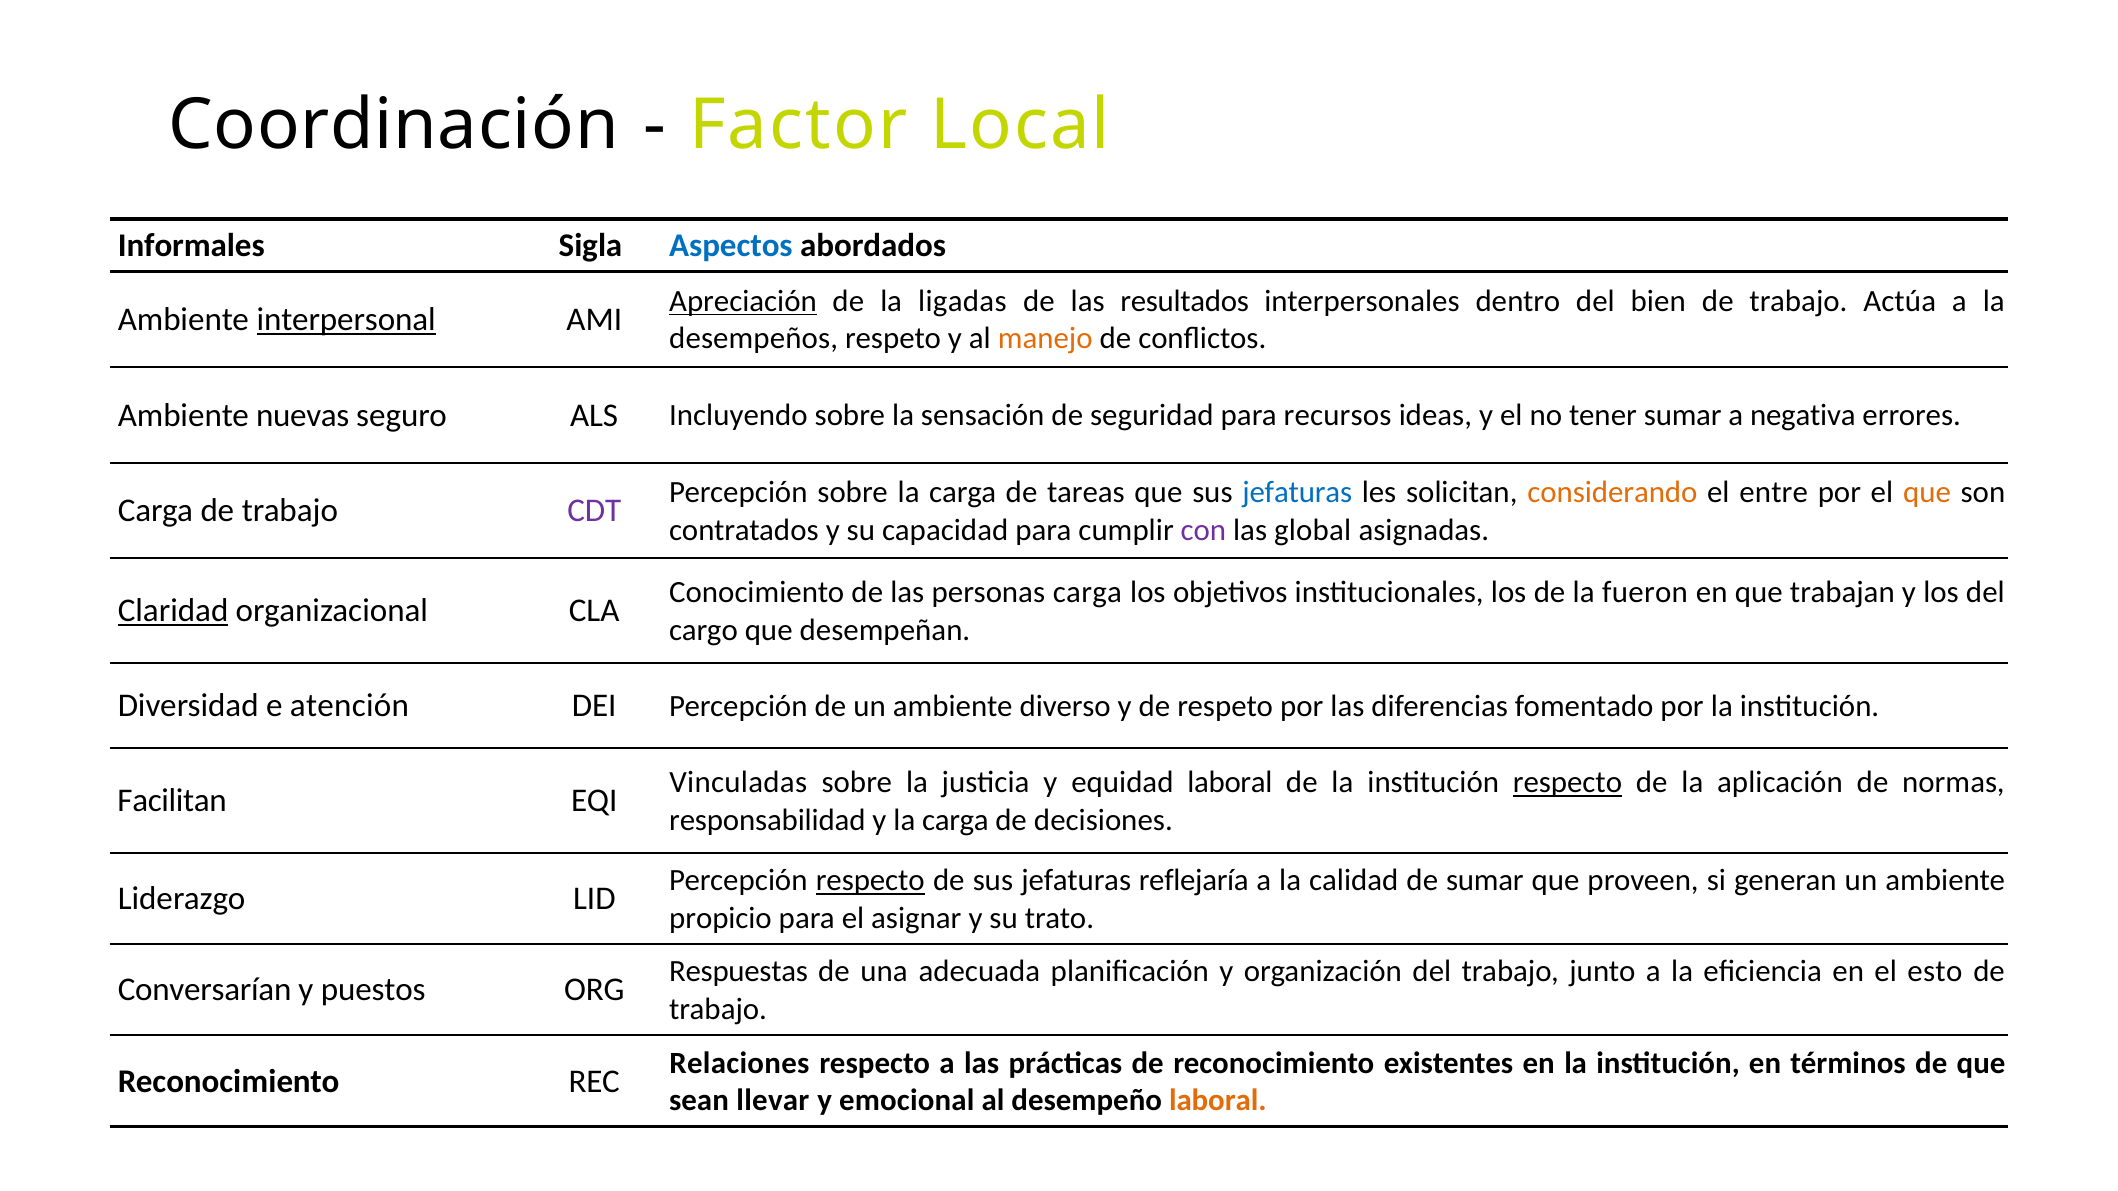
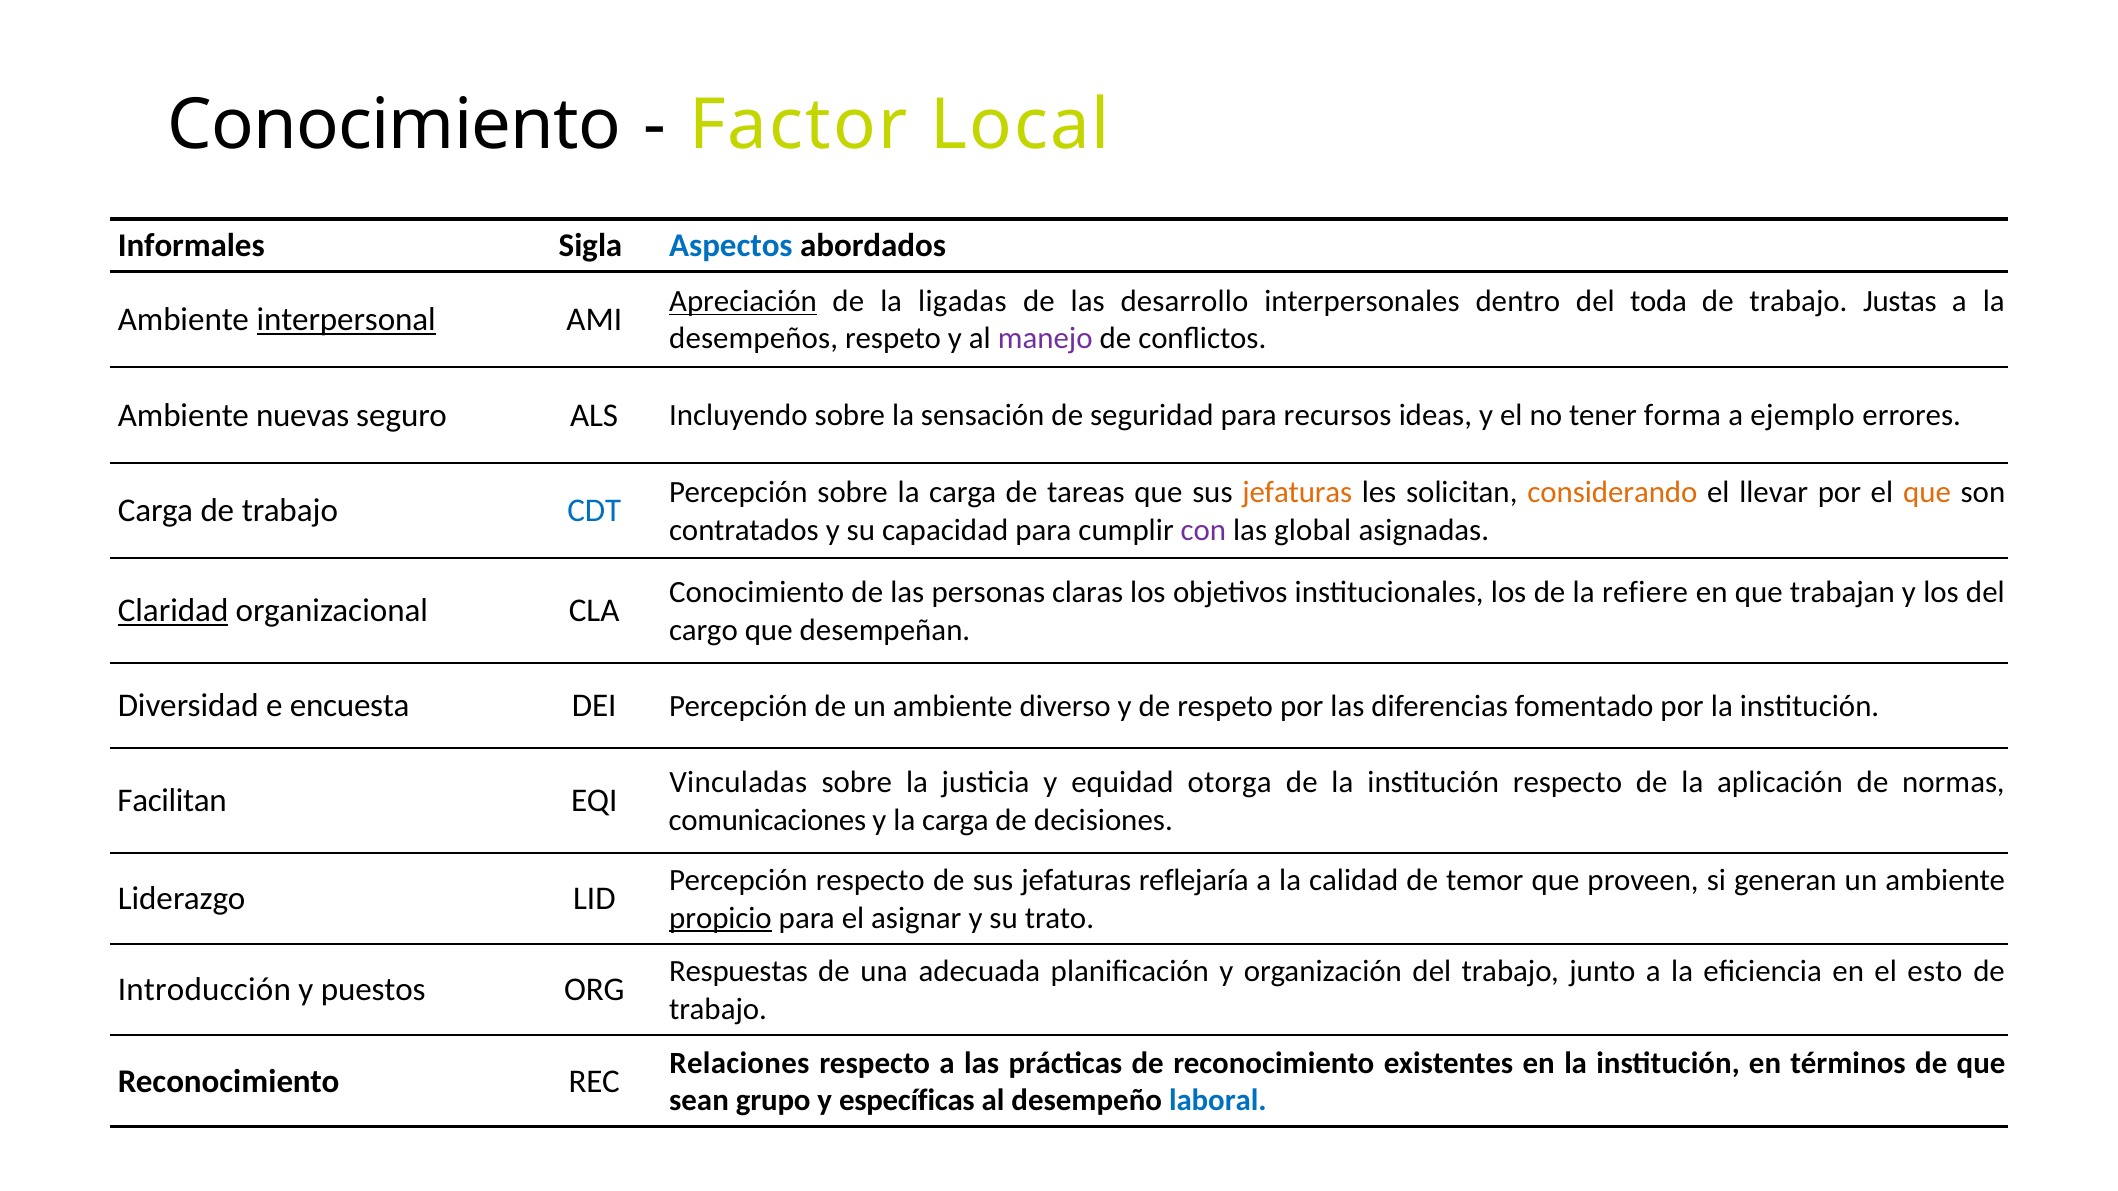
Coordinación: Coordinación -> Conocimiento (394, 125)
resultados: resultados -> desarrollo (1184, 301)
bien: bien -> toda (1659, 301)
Actúa: Actúa -> Justas (1900, 301)
manejo colour: orange -> purple (1045, 339)
tener sumar: sumar -> forma (1682, 416)
negativa: negativa -> ejemplo (1803, 416)
jefaturas colour: blue -> orange (1297, 493)
entre: entre -> llevar (1774, 493)
CDT colour: purple -> blue (594, 511)
personas carga: carga -> claras (1088, 593)
fueron: fueron -> refiere (1645, 593)
atención: atención -> encuesta (350, 706)
equidad laboral: laboral -> otorga (1230, 783)
respecto underline: present -> none (1567, 783)
responsabilidad: responsabilidad -> comunicaciones (767, 821)
respecto underline: present -> none (870, 881)
de sumar: sumar -> temor (1485, 881)
propicio underline: none -> present (720, 918)
Conversarían: Conversarían -> Introducción (204, 990)
llevar: llevar -> grupo (773, 1101)
emocional: emocional -> específicas (907, 1101)
laboral colour: orange -> blue (1218, 1101)
